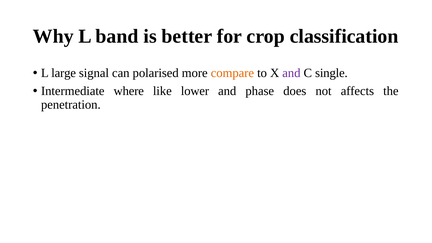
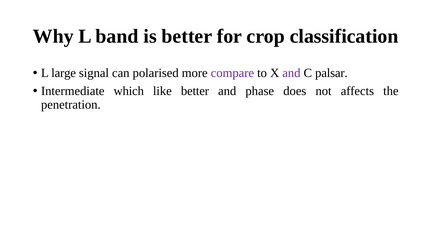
compare colour: orange -> purple (232, 73)
single: single -> palsar (331, 73)
where: where -> which (129, 91)
like lower: lower -> better (195, 91)
